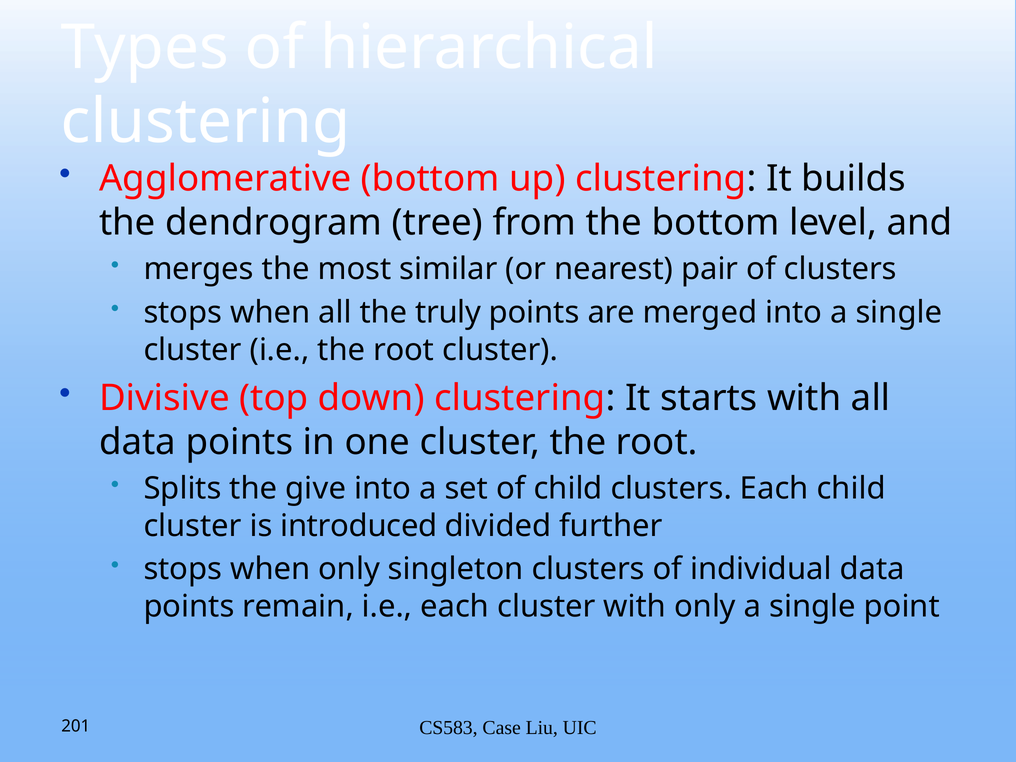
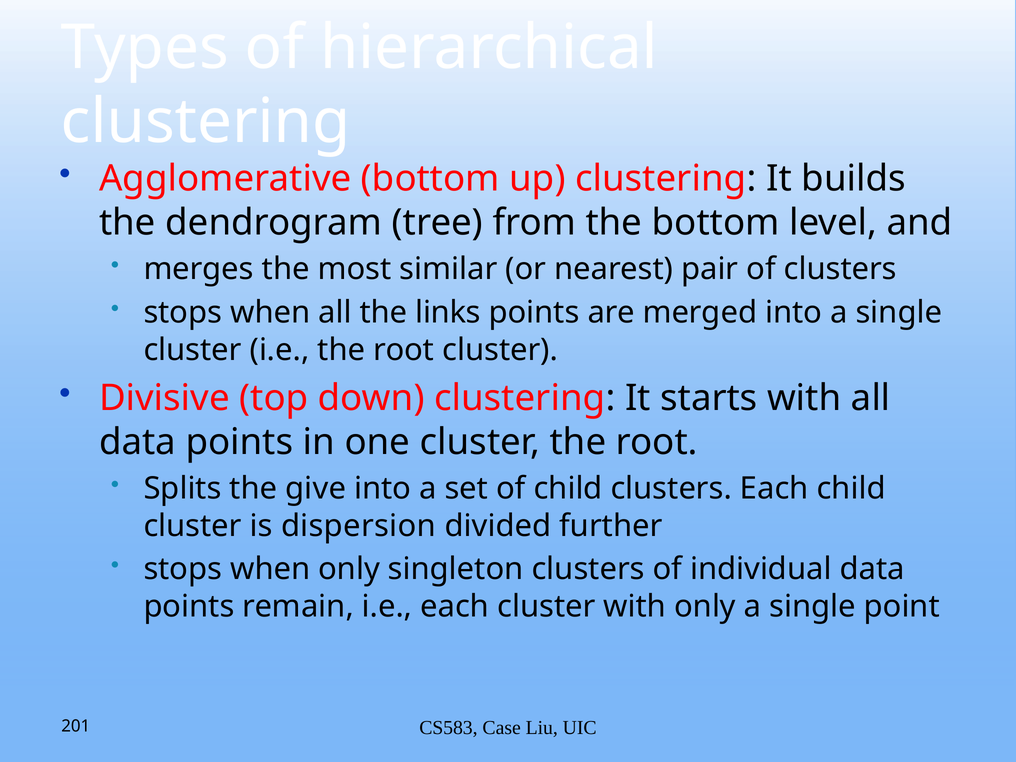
truly: truly -> links (448, 313)
introduced: introduced -> dispersion (359, 526)
